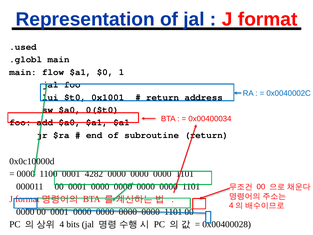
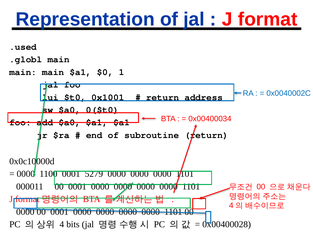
flow: flow -> main (53, 72)
4282: 4282 -> 5279 (94, 174)
